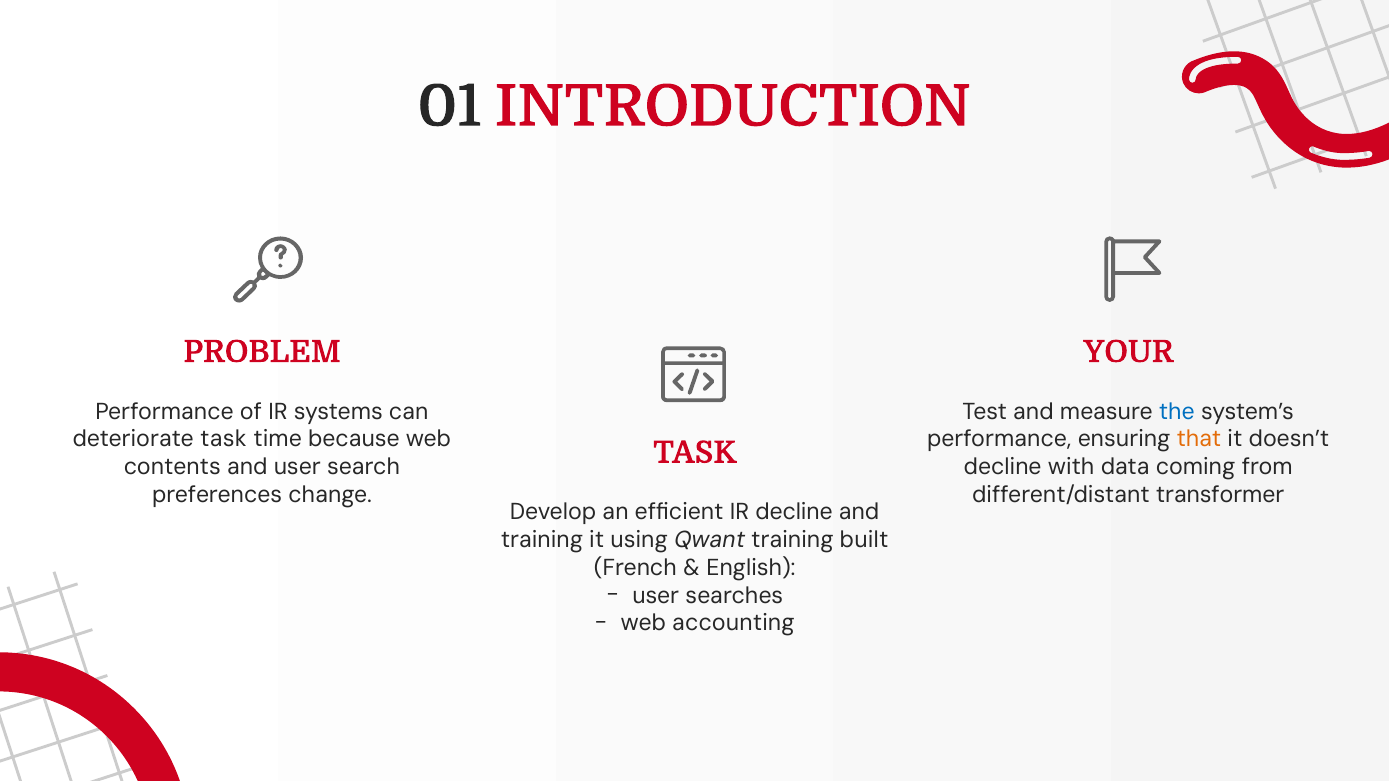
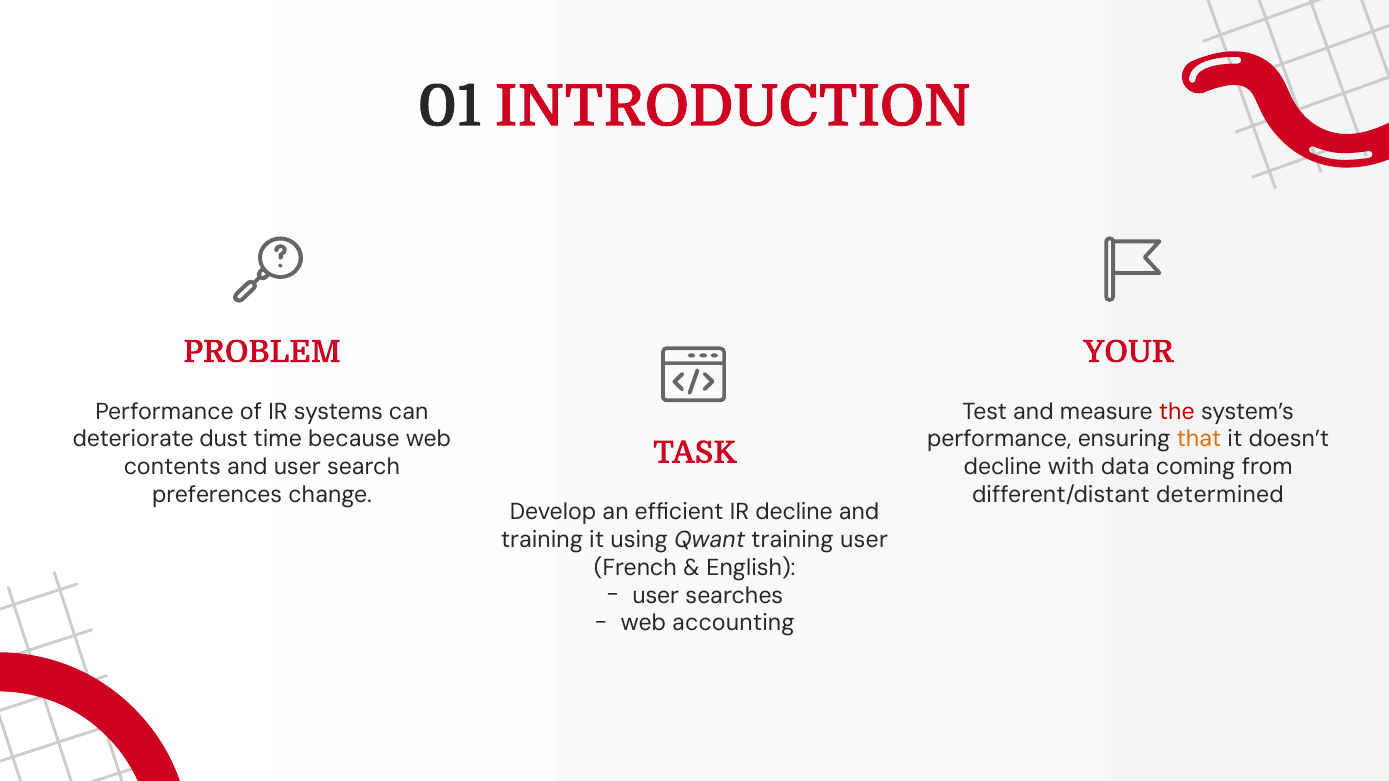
the colour: blue -> red (1177, 412)
deteriorate task: task -> dust (224, 439)
transformer: transformer -> determined (1220, 495)
training built: built -> user (864, 540)
